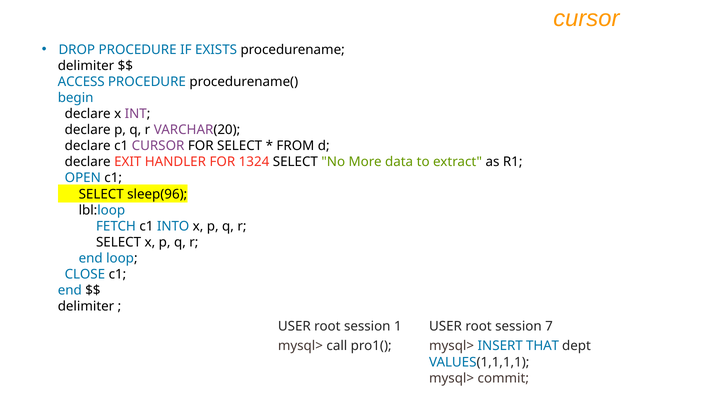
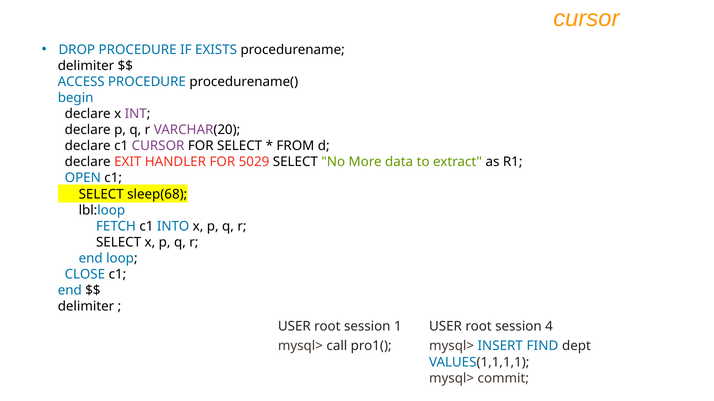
1324: 1324 -> 5029 (254, 162)
sleep(96: sleep(96 -> sleep(68 (157, 194)
7: 7 -> 4 (549, 327)
THAT: THAT -> FIND (542, 347)
